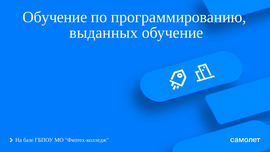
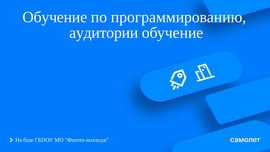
выданных: выданных -> аудитории (104, 33)
